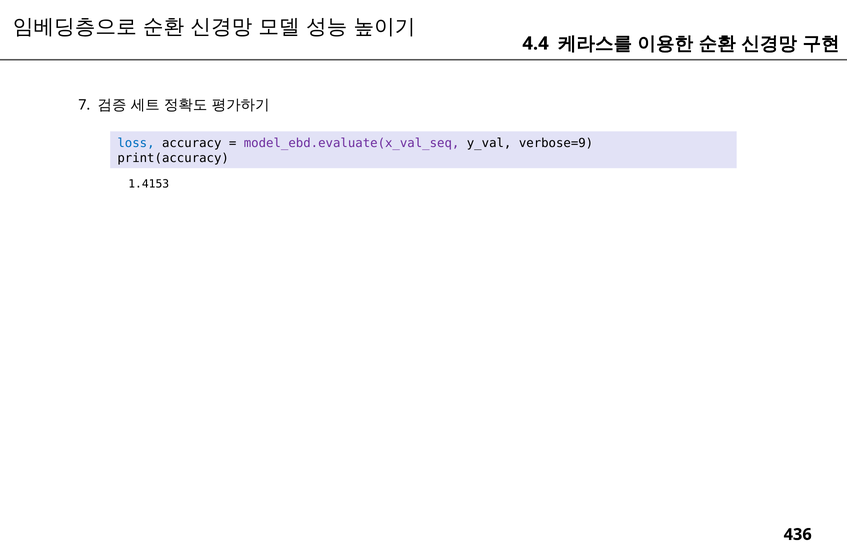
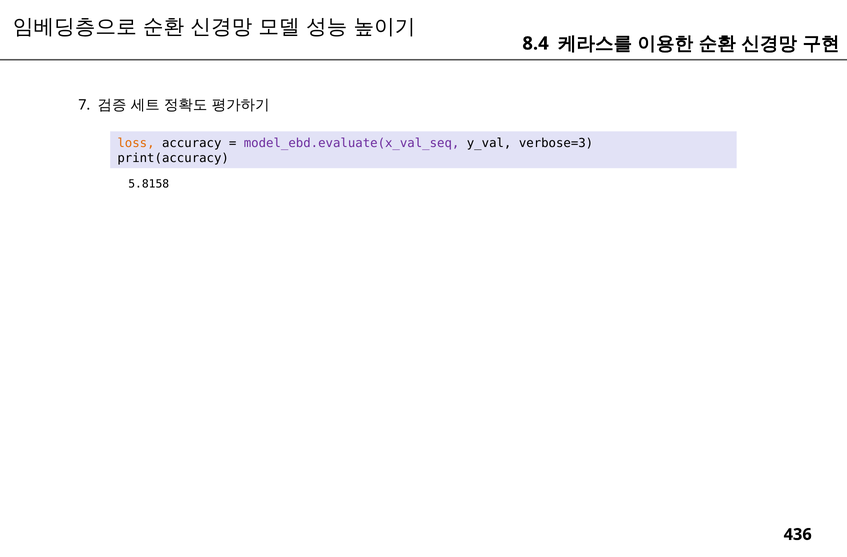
4.4: 4.4 -> 8.4 (536, 43)
loss colour: blue -> orange (136, 143)
verbose=9: verbose=9 -> verbose=3 (556, 143)
1.4153: 1.4153 -> 5.8158 (149, 184)
